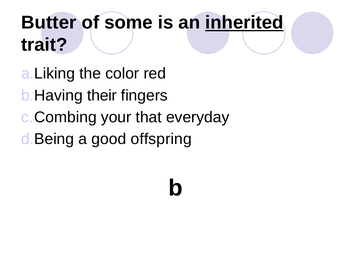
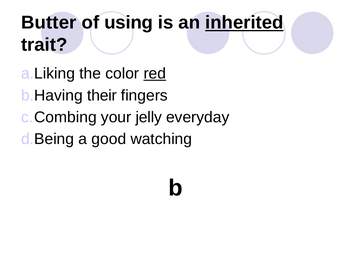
some: some -> using (129, 23)
red underline: none -> present (155, 74)
that: that -> jelly (149, 117)
offspring: offspring -> watching (161, 139)
